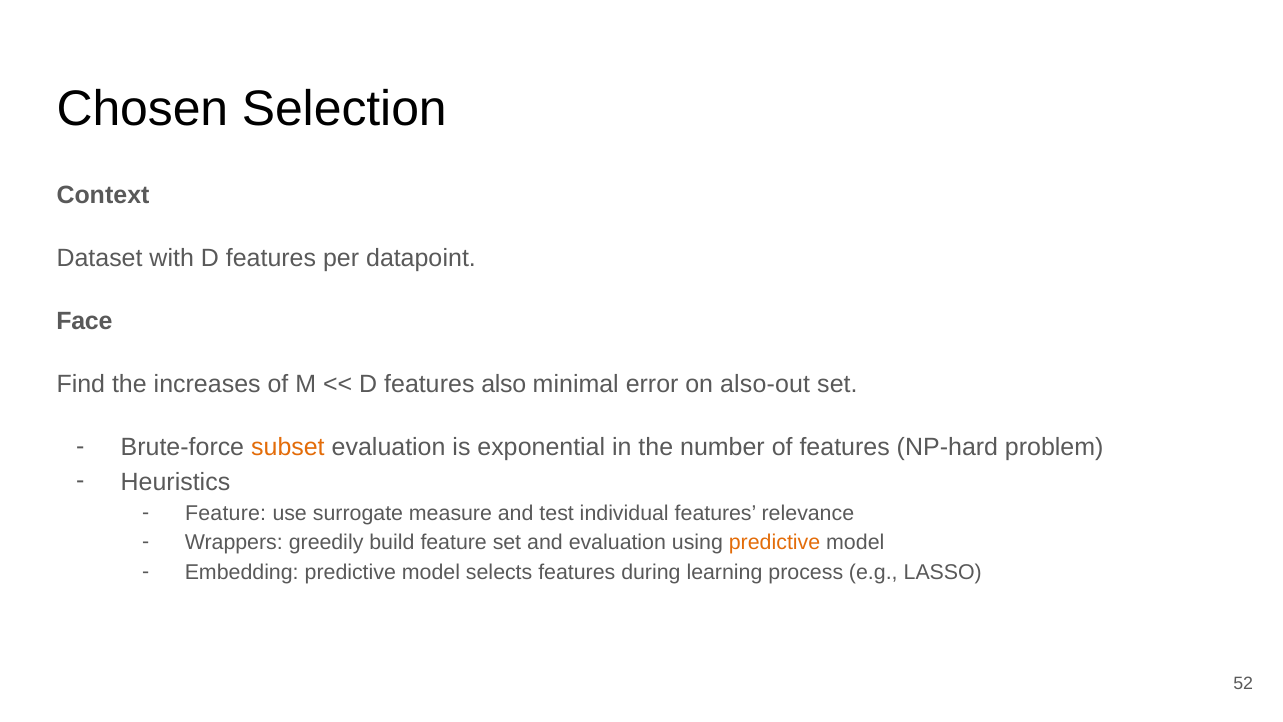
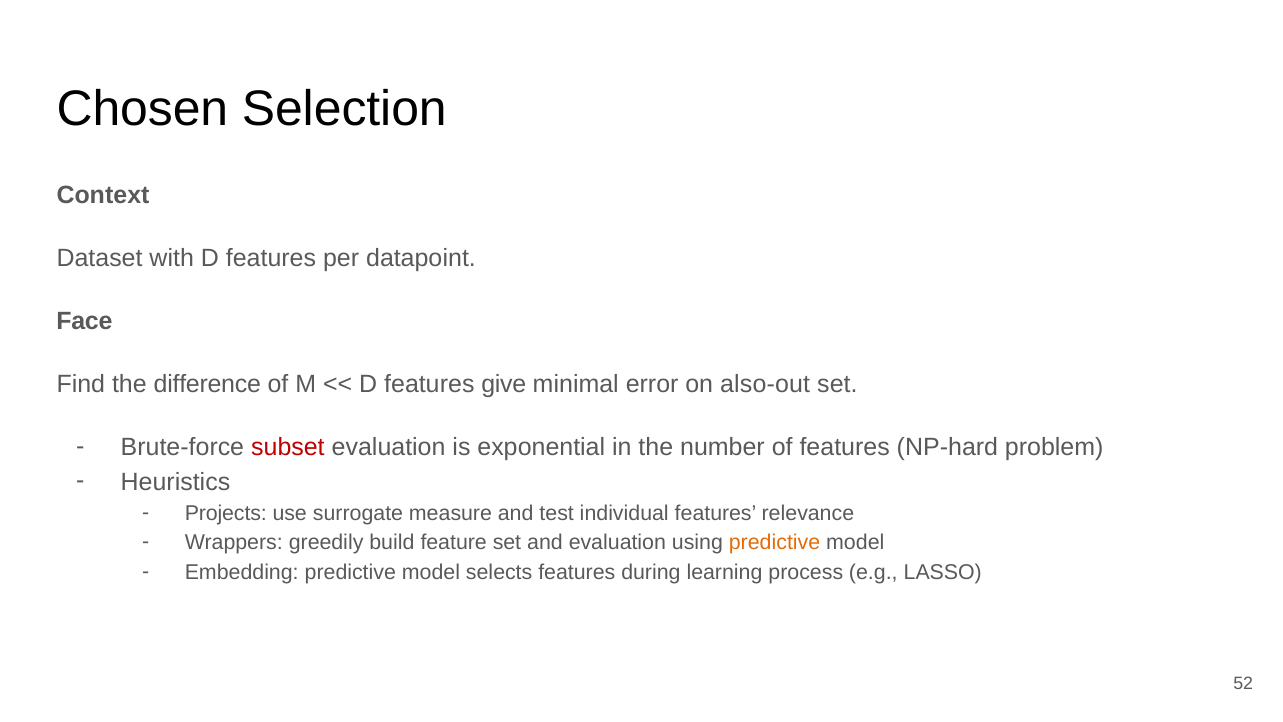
increases: increases -> difference (207, 384)
also: also -> give (504, 384)
subset colour: orange -> red (288, 447)
Feature: Feature -> Projects (226, 513)
